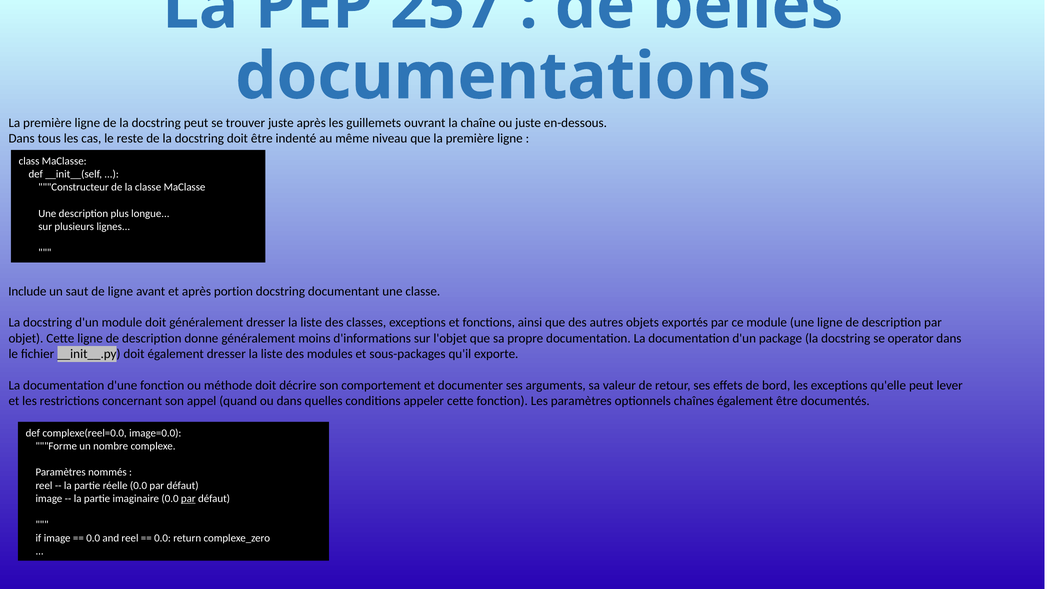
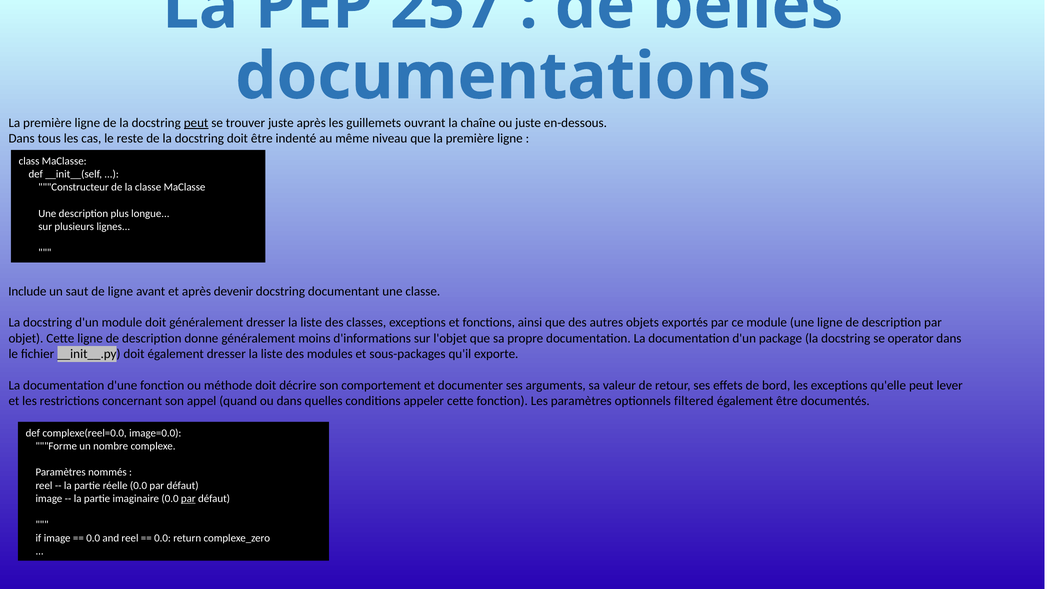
peut underline: none -> present (196, 123)
portion: portion -> devenir (234, 291)
chaînes: chaînes -> filtered (694, 401)
